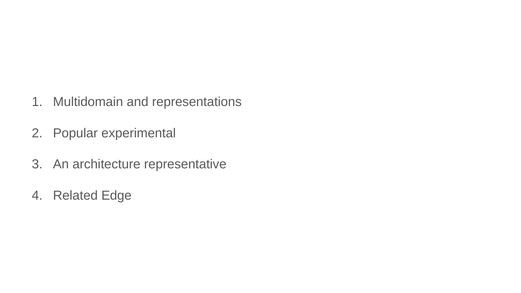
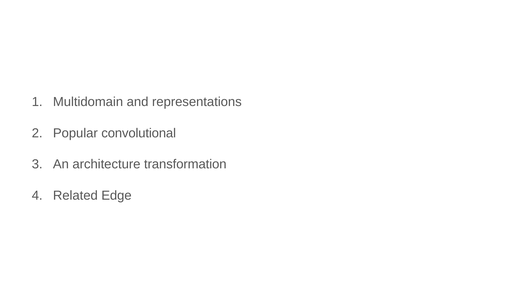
experimental: experimental -> convolutional (139, 133)
representative: representative -> transformation (185, 164)
